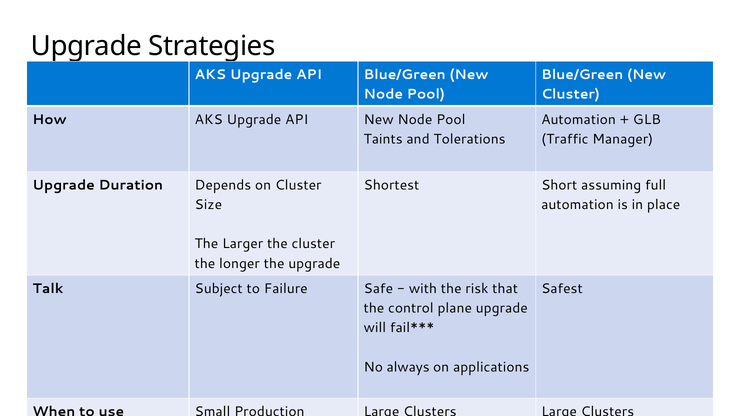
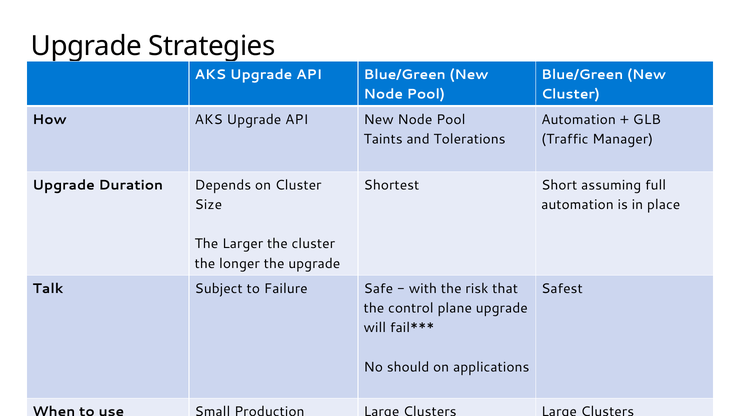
always: always -> should (408, 367)
